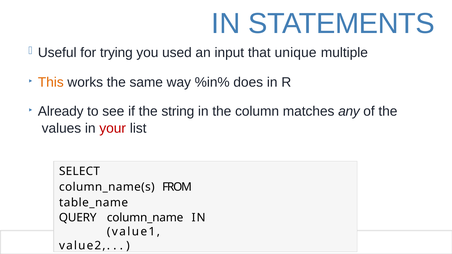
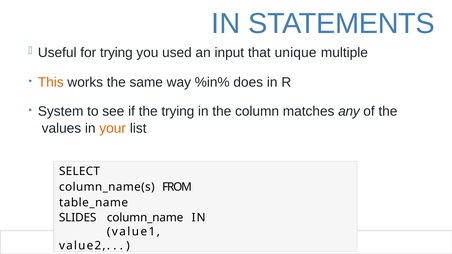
Already: Already -> System (61, 111)
the string: string -> trying (178, 111)
your colour: red -> orange (113, 128)
QUERY: QUERY -> SLIDES (78, 218)
